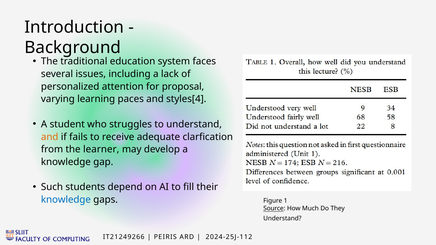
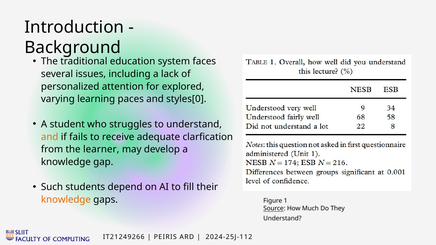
proposal: proposal -> explored (183, 87)
styles[4: styles[4 -> styles[0 (186, 99)
knowledge colour: blue -> orange (66, 200)
